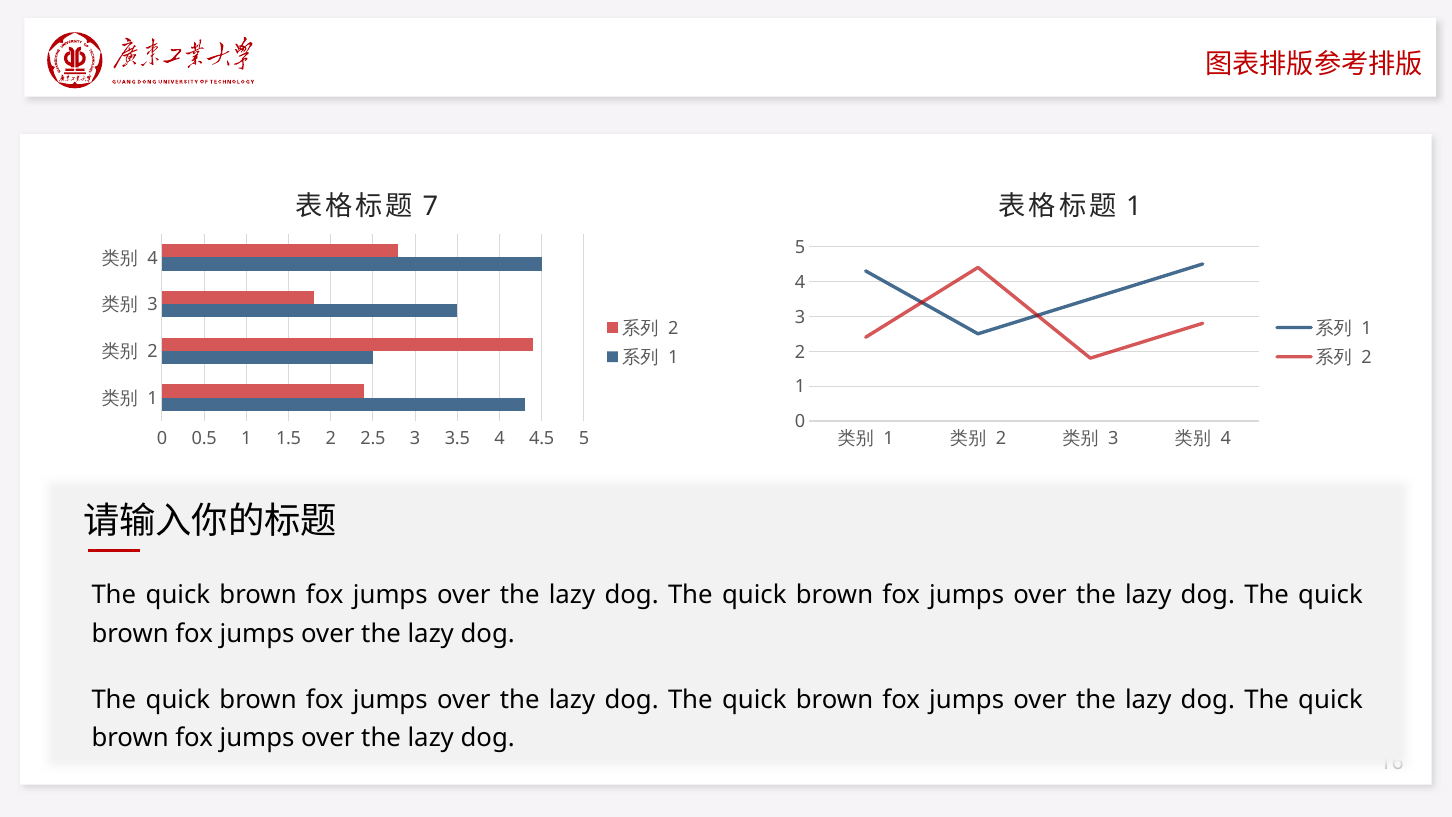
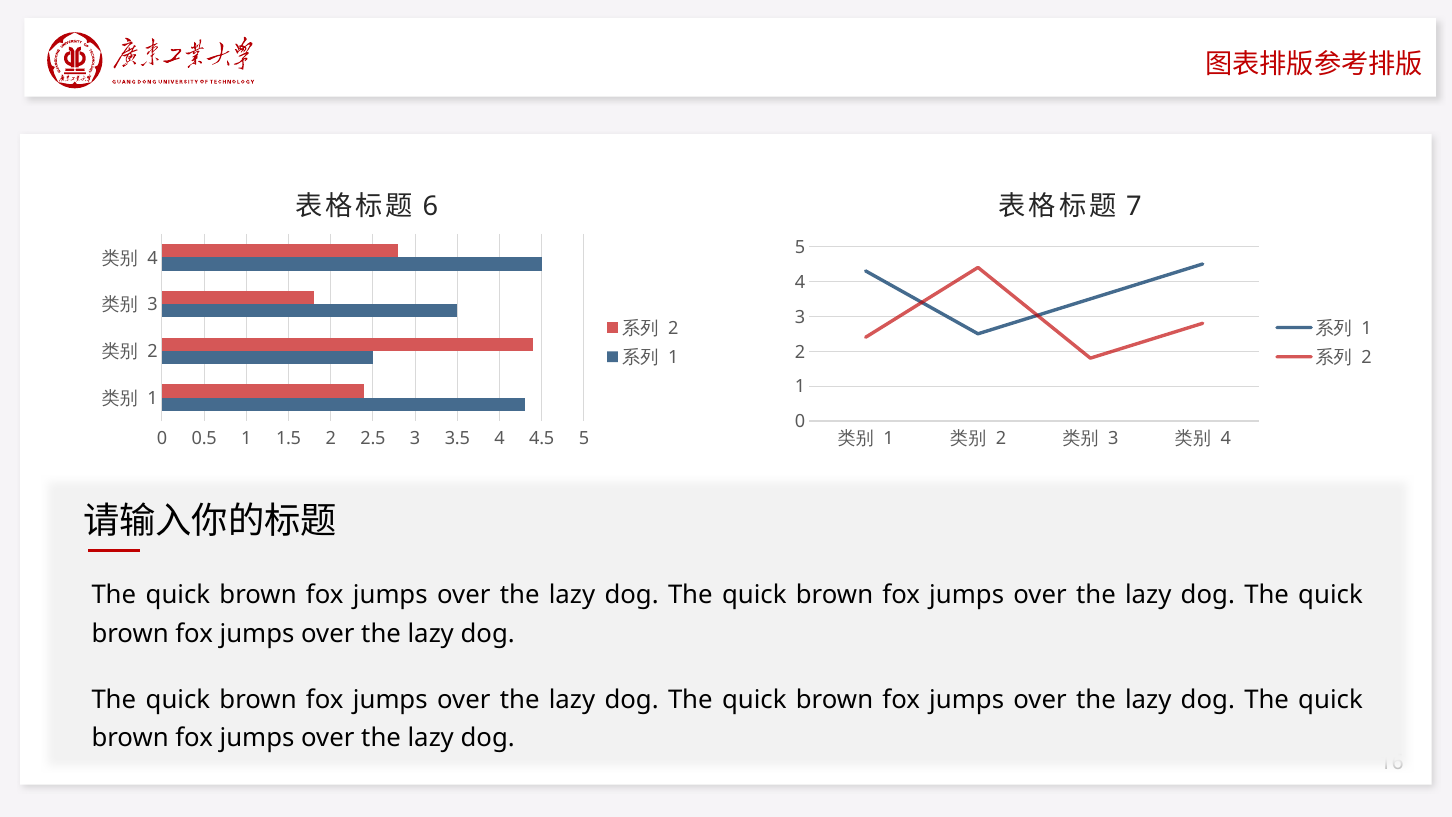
7: 7 -> 6 (430, 206)
1: 1 -> 7 (1134, 206)
